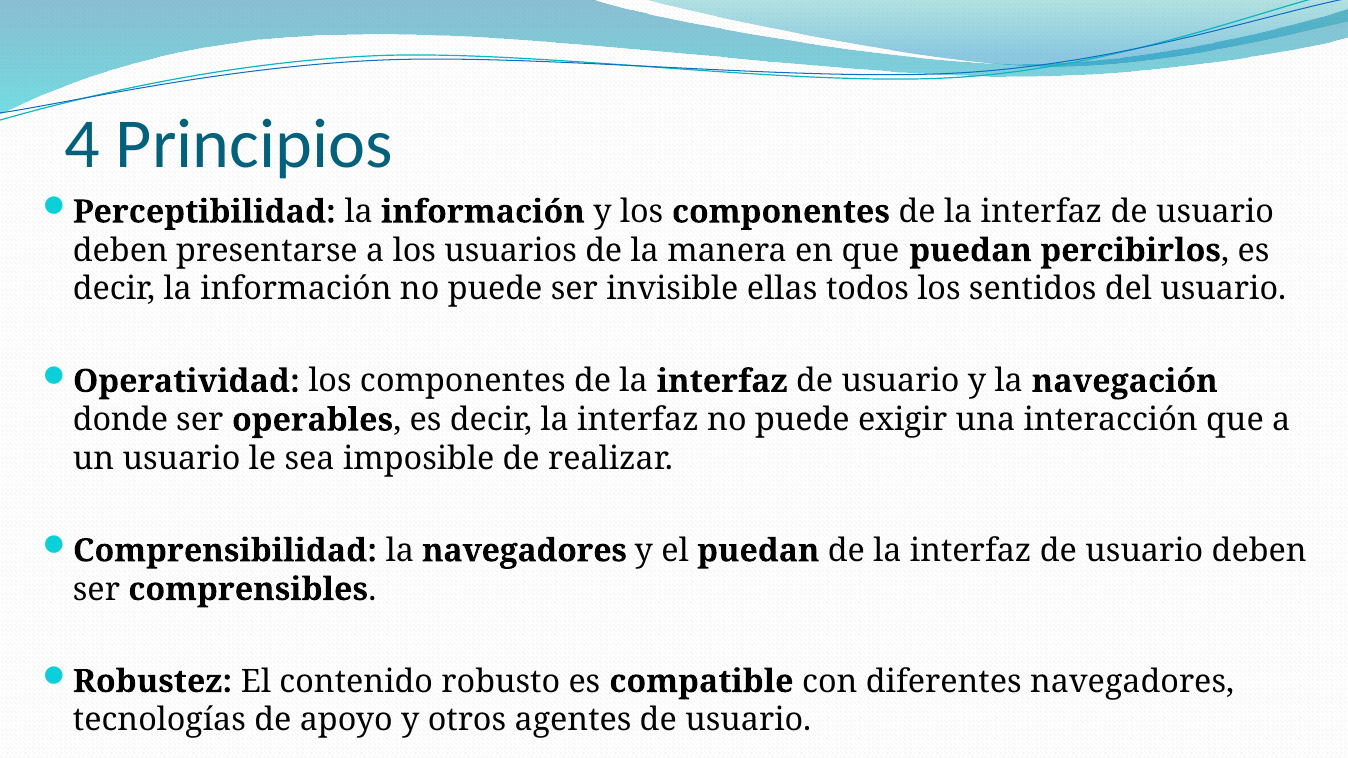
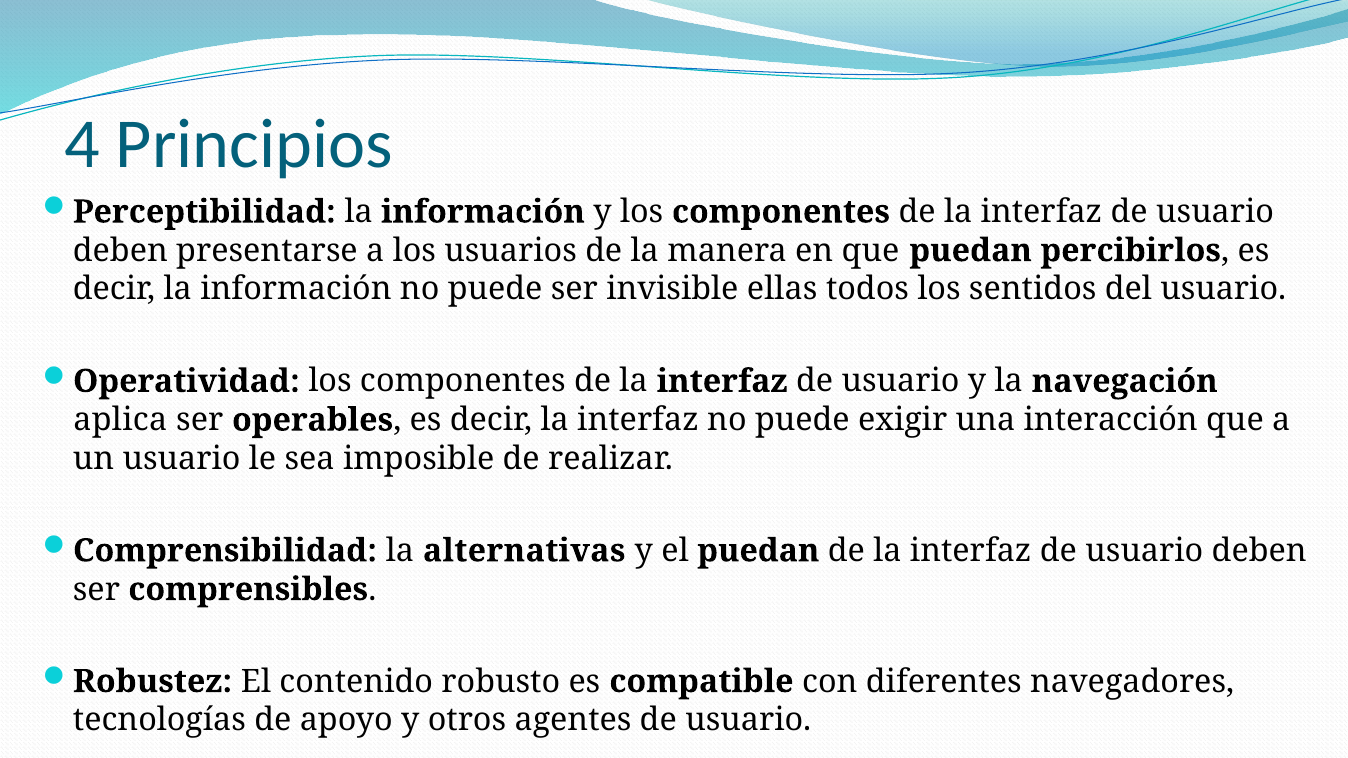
donde: donde -> aplica (120, 420)
la navegadores: navegadores -> alternativas (524, 551)
